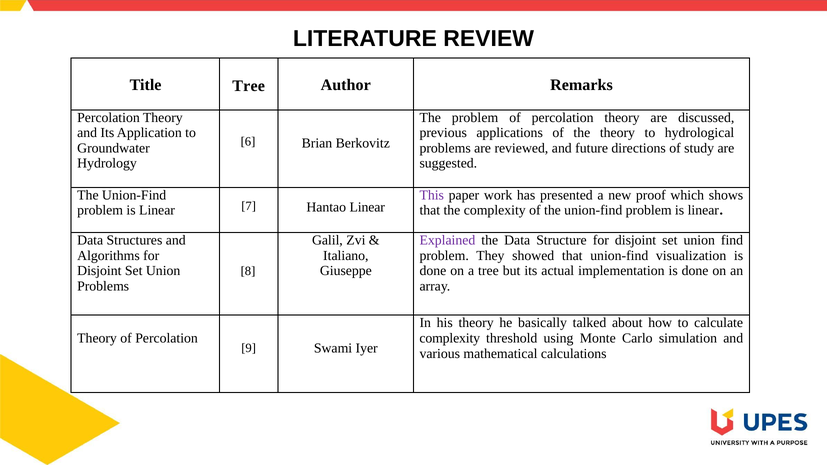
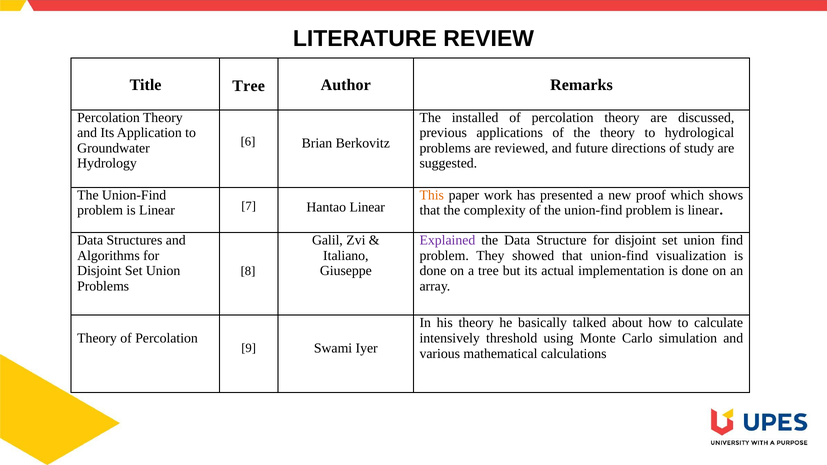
The problem: problem -> installed (475, 118)
This colour: purple -> orange (432, 195)
complexity: complexity -> intensively (450, 338)
